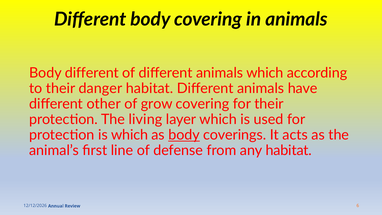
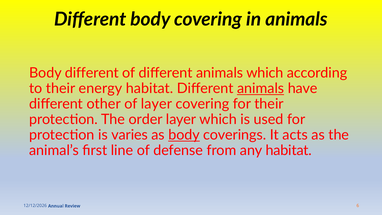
danger: danger -> energy (100, 88)
animals underline: none -> present (261, 88)
of grow: grow -> layer (157, 104)
living: living -> order (146, 119)
is which: which -> varies (130, 135)
